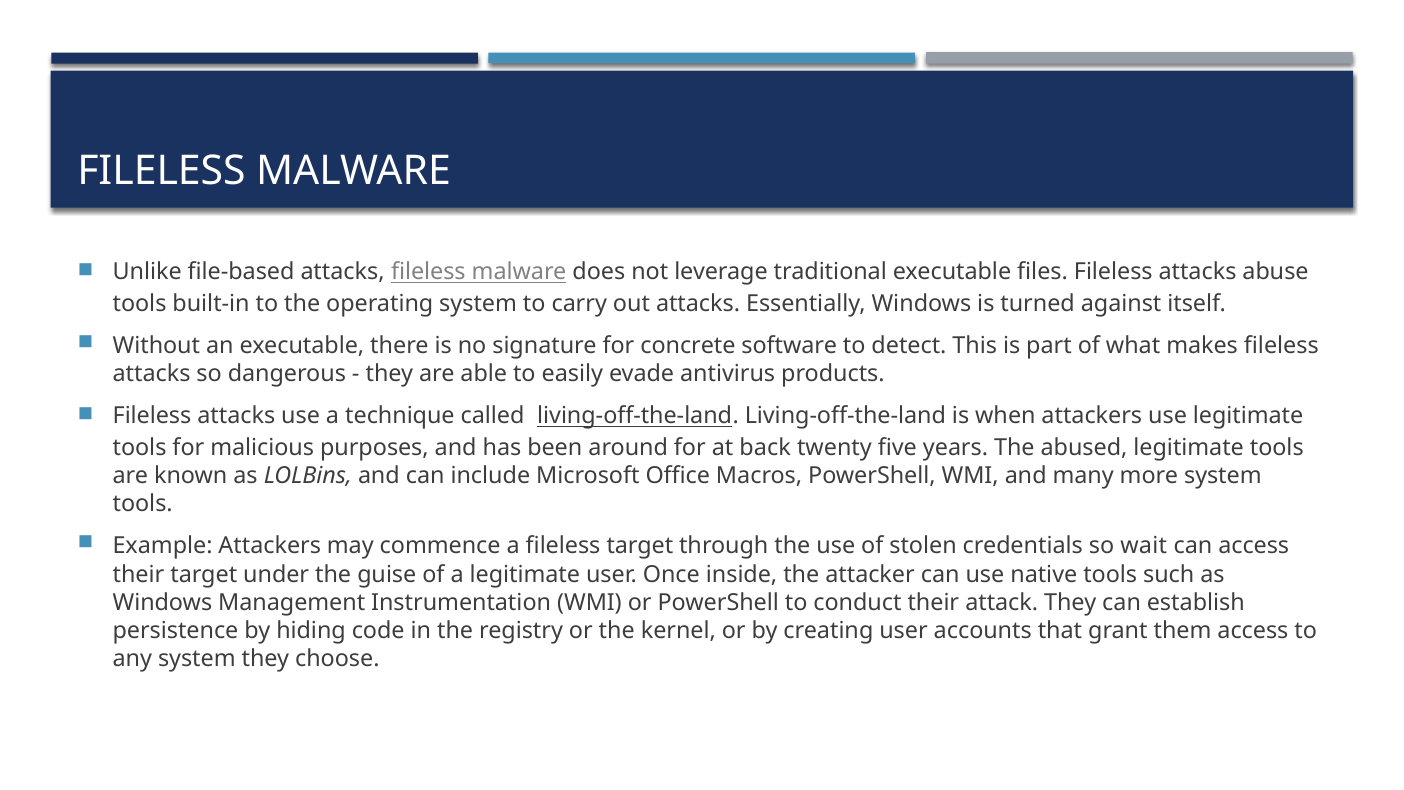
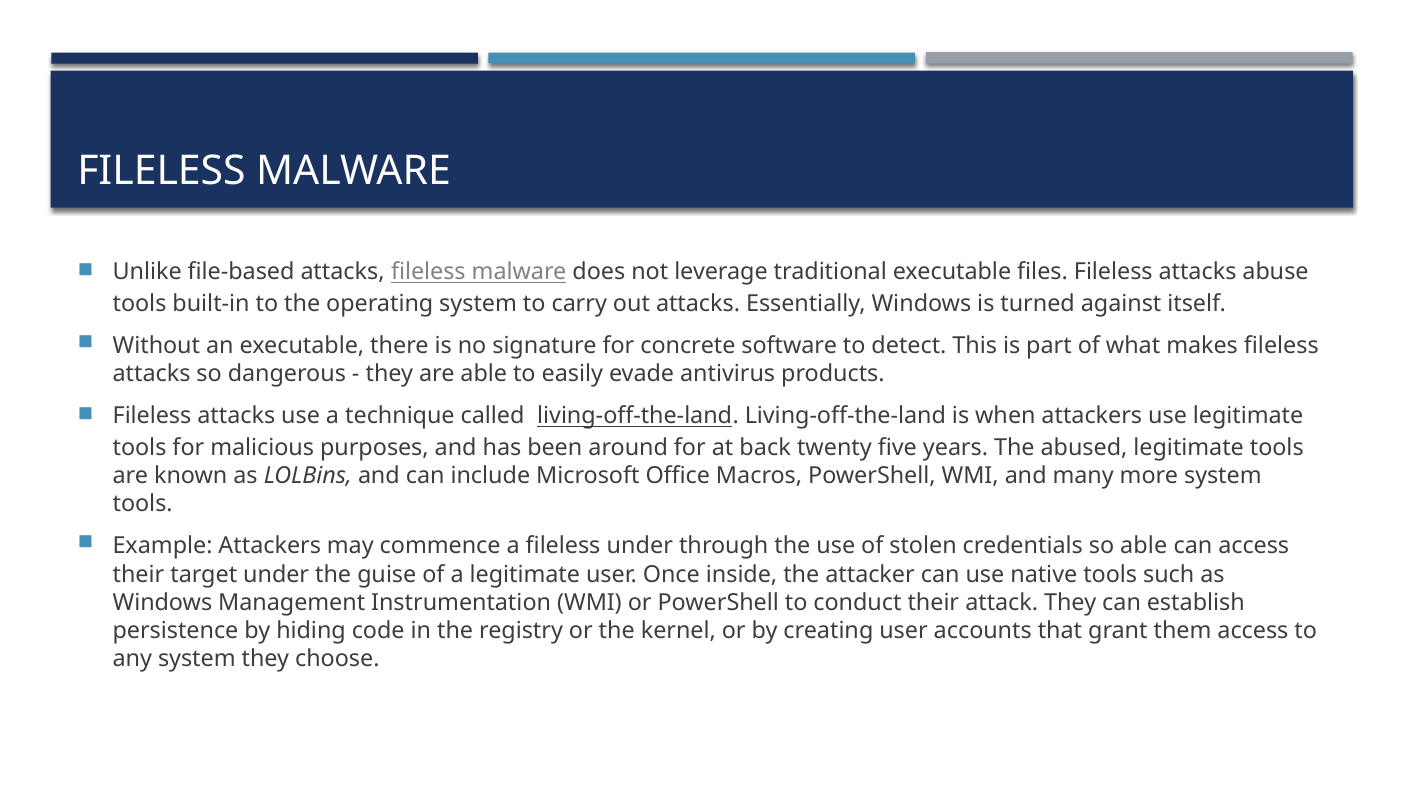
fileless target: target -> under (640, 546)
so wait: wait -> able (1144, 546)
